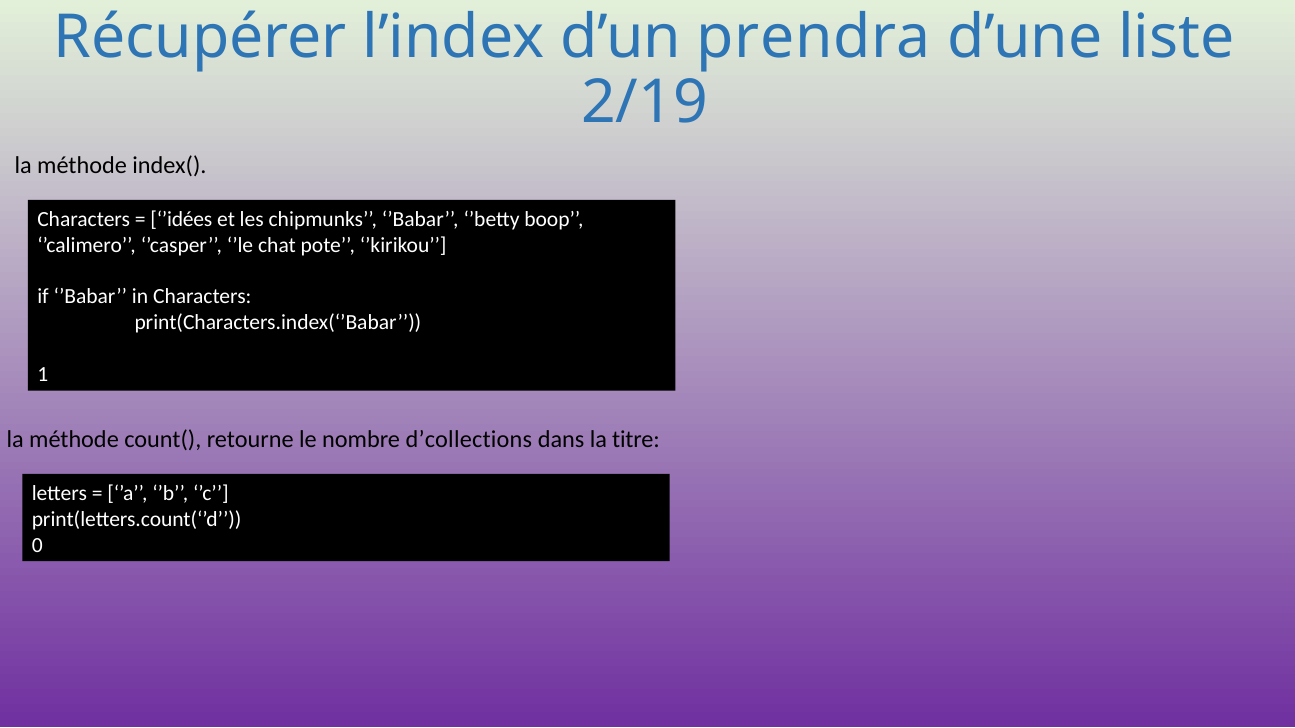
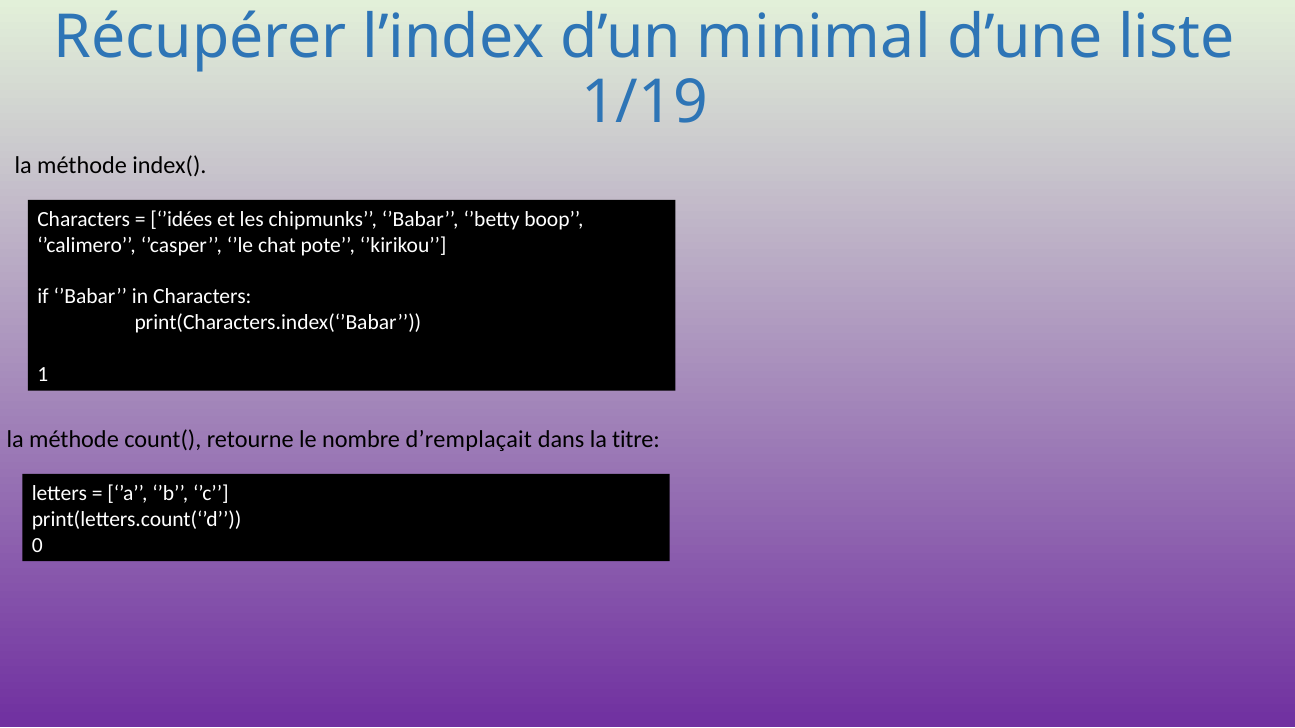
prendra: prendra -> minimal (814, 37)
2/19: 2/19 -> 1/19 (644, 103)
d’collections: d’collections -> d’remplaçait (469, 440)
